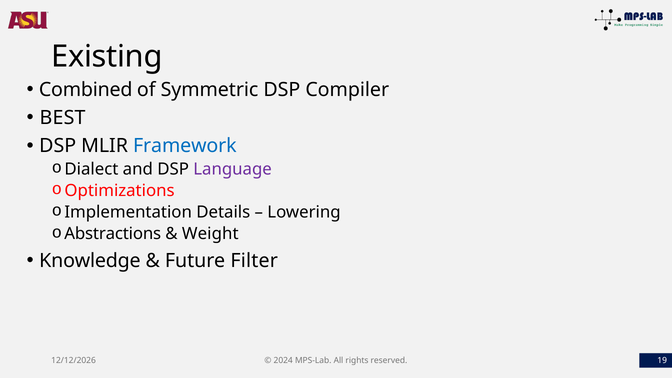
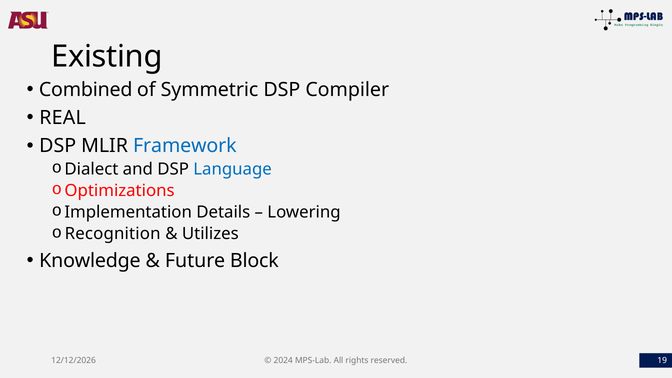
BEST: BEST -> REAL (63, 118)
Language colour: purple -> blue (233, 169)
Abstractions: Abstractions -> Recognition (113, 234)
Weight: Weight -> Utilizes (210, 234)
Filter: Filter -> Block (254, 261)
